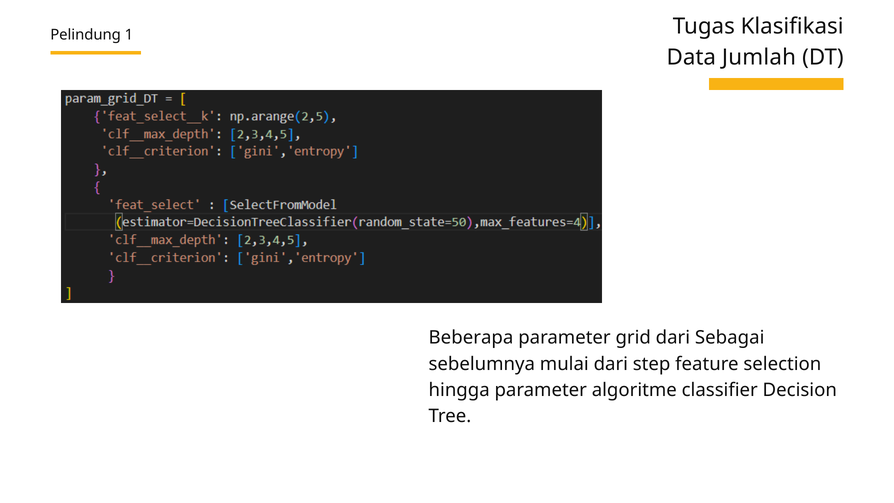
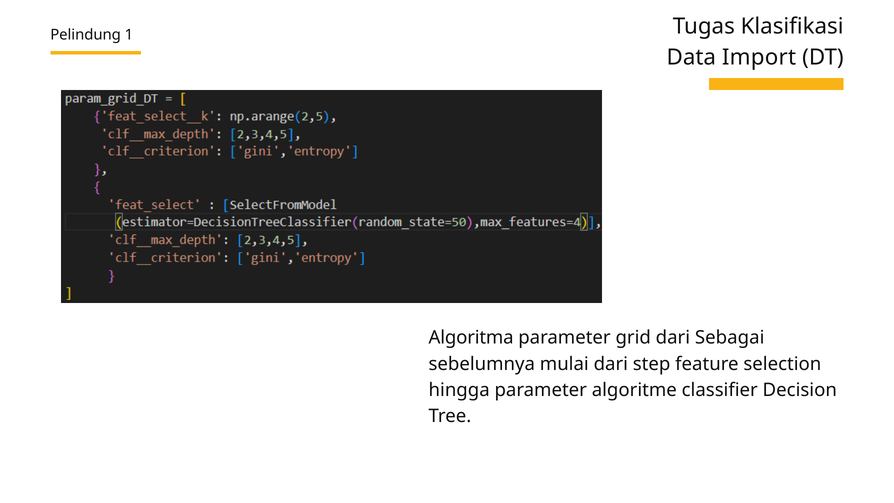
Jumlah: Jumlah -> Import (759, 57)
Beberapa: Beberapa -> Algoritma (471, 338)
